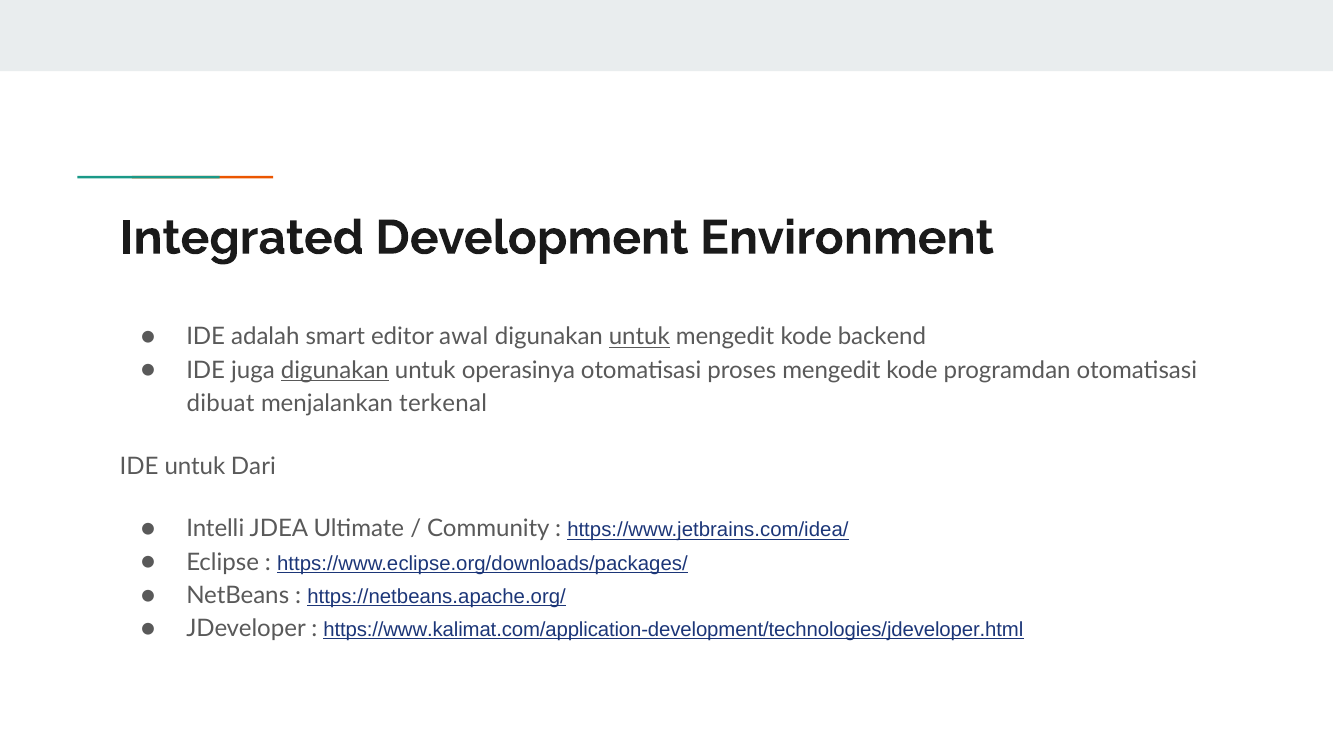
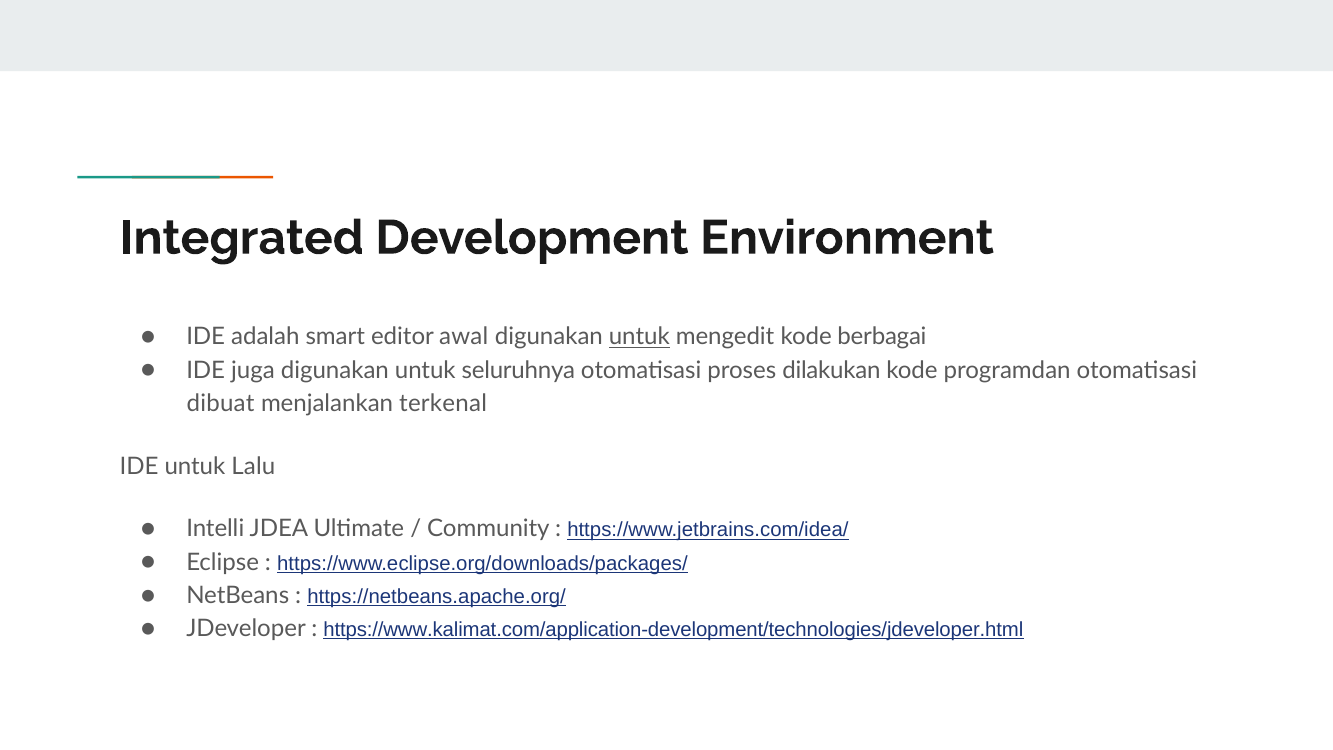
backend: backend -> berbagai (882, 337)
digunakan underline: present -> none (335, 370)
operasinya: operasinya -> seluruhnya (518, 370)
proses mengedit: mengedit -> dilakukan (831, 370)
Dari: Dari -> Lalu (253, 466)
